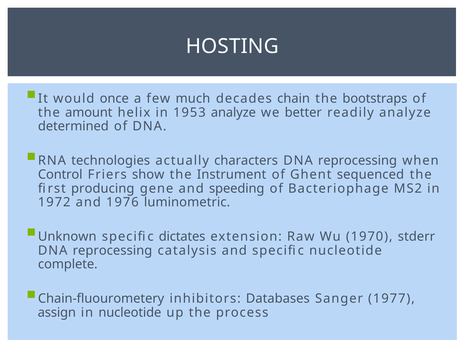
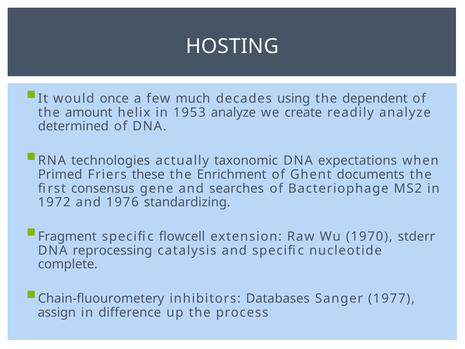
chain: chain -> using (294, 98)
bootstraps: bootstraps -> dependent (375, 98)
better: better -> create (303, 112)
characters: characters -> taxonomic (246, 160)
reprocessing: reprocessing -> expectations (357, 160)
Control: Control -> Primed (60, 174)
show: show -> these (148, 174)
Instrument: Instrument -> Enrichment (232, 174)
sequenced: sequenced -> documents (371, 174)
producing: producing -> consensus (103, 188)
speeding: speeding -> searches (237, 188)
luminometric: luminometric -> standardizing (187, 202)
Unknown: Unknown -> Fragment (67, 236)
dictates: dictates -> flowcell (182, 236)
in nucleotide: nucleotide -> difference (130, 312)
